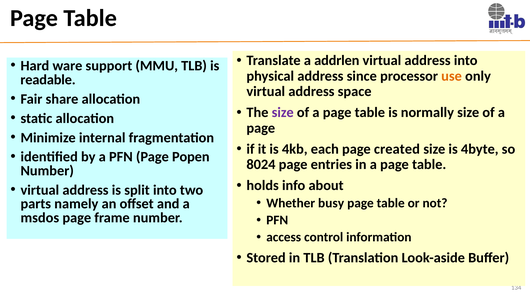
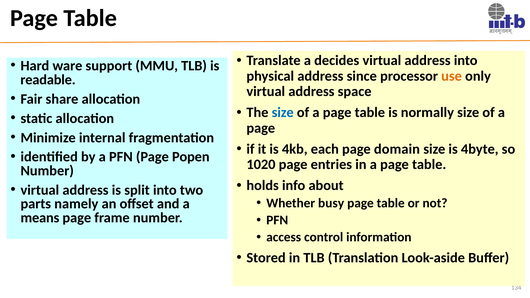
addrlen: addrlen -> decides (337, 61)
size colour: purple -> blue (283, 113)
created: created -> domain (397, 149)
8024: 8024 -> 1020 (261, 165)
msdos: msdos -> means (40, 218)
